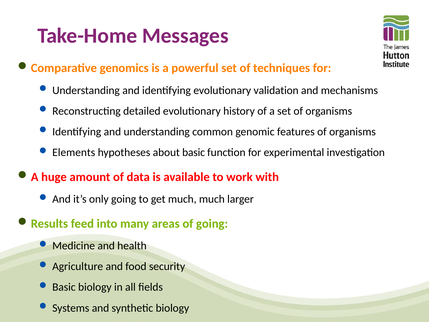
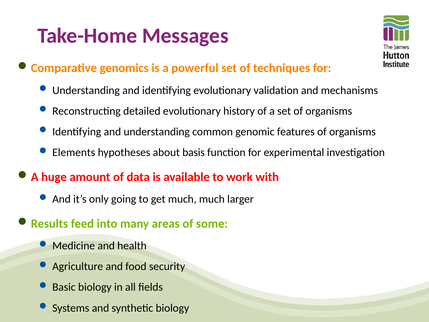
about basic: basic -> basis (194, 152)
of going: going -> some (212, 223)
